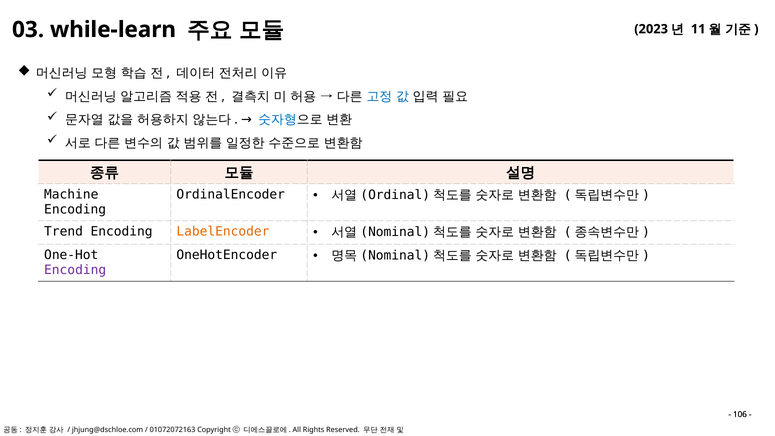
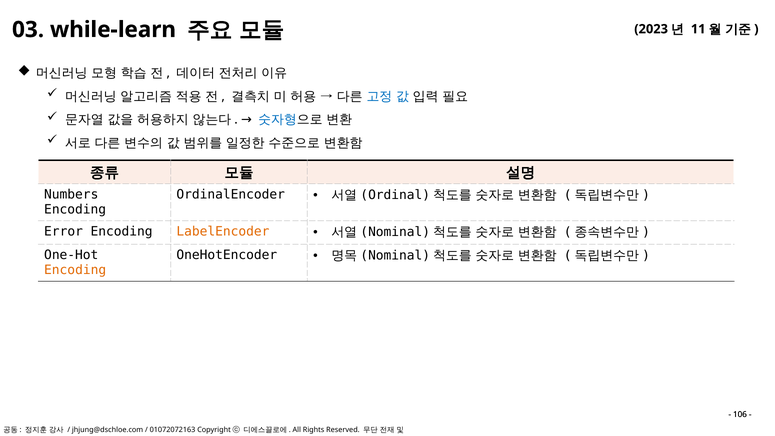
Machine: Machine -> Numbers (71, 194)
Trend: Trend -> Error (64, 231)
Encoding colour: purple -> orange (75, 270)
